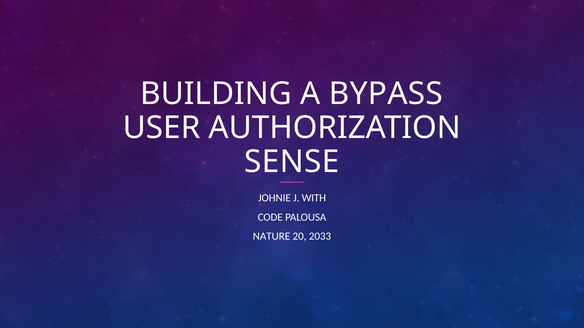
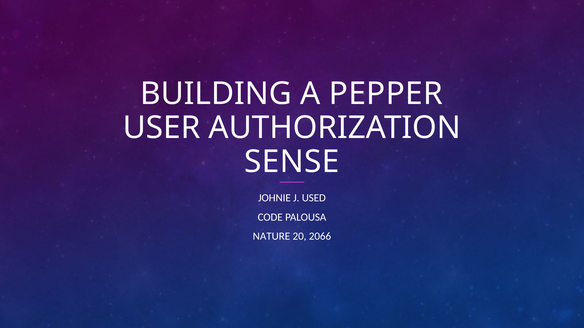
BYPASS: BYPASS -> PEPPER (386, 94)
WITH: WITH -> USED (314, 198)
2033: 2033 -> 2066 (320, 237)
